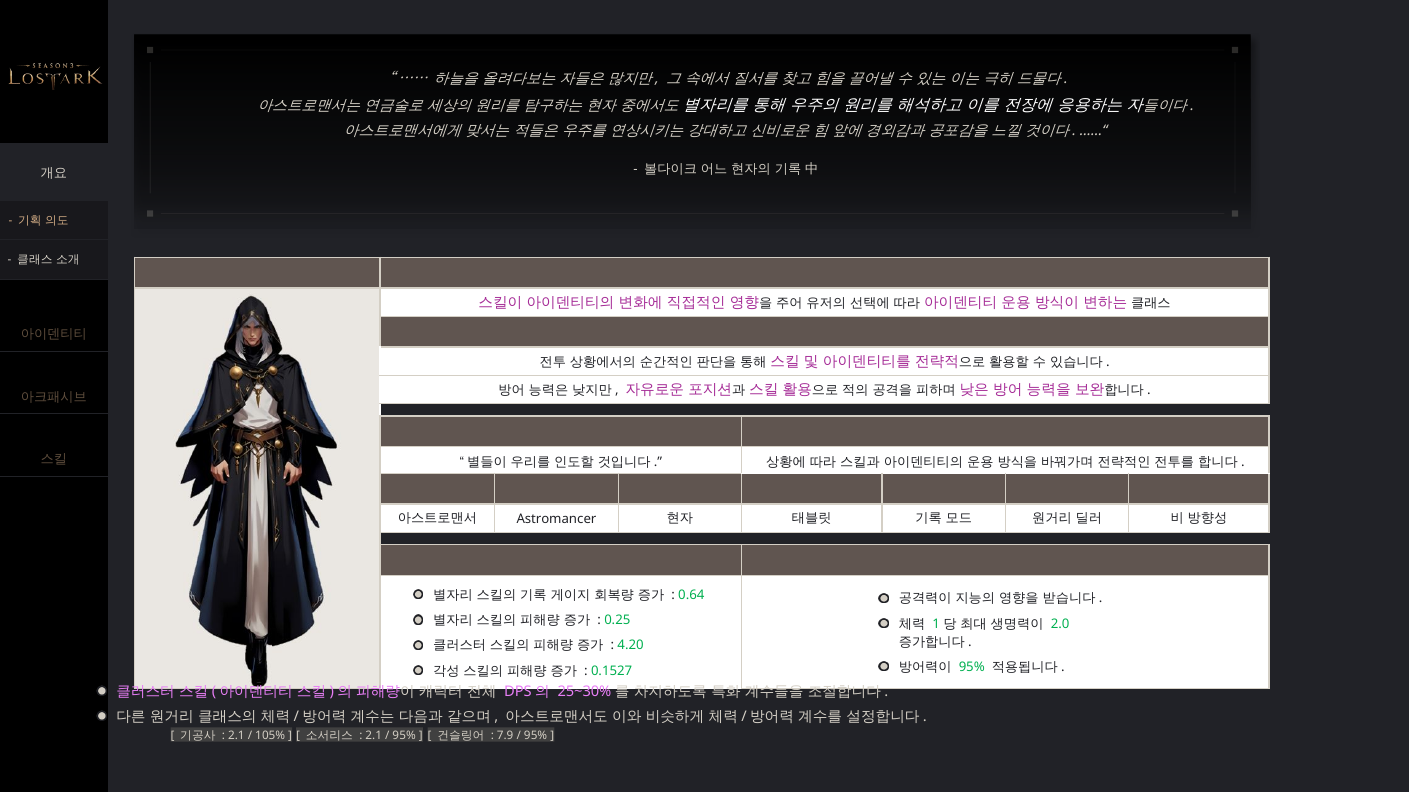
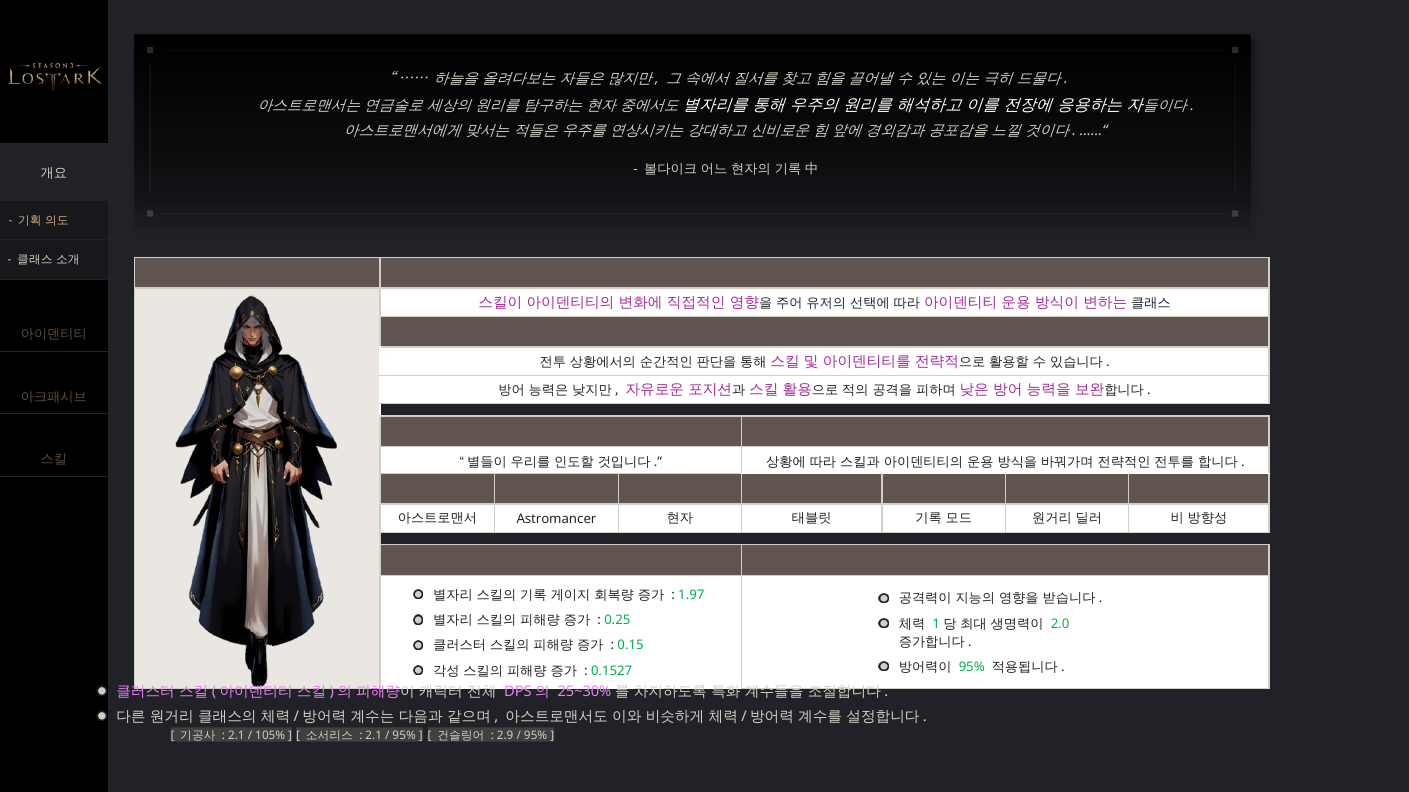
0.64: 0.64 -> 1.97 (691, 595)
4.20: 4.20 -> 0.15 (631, 646)
7.9: 7.9 -> 2.9 (505, 736)
